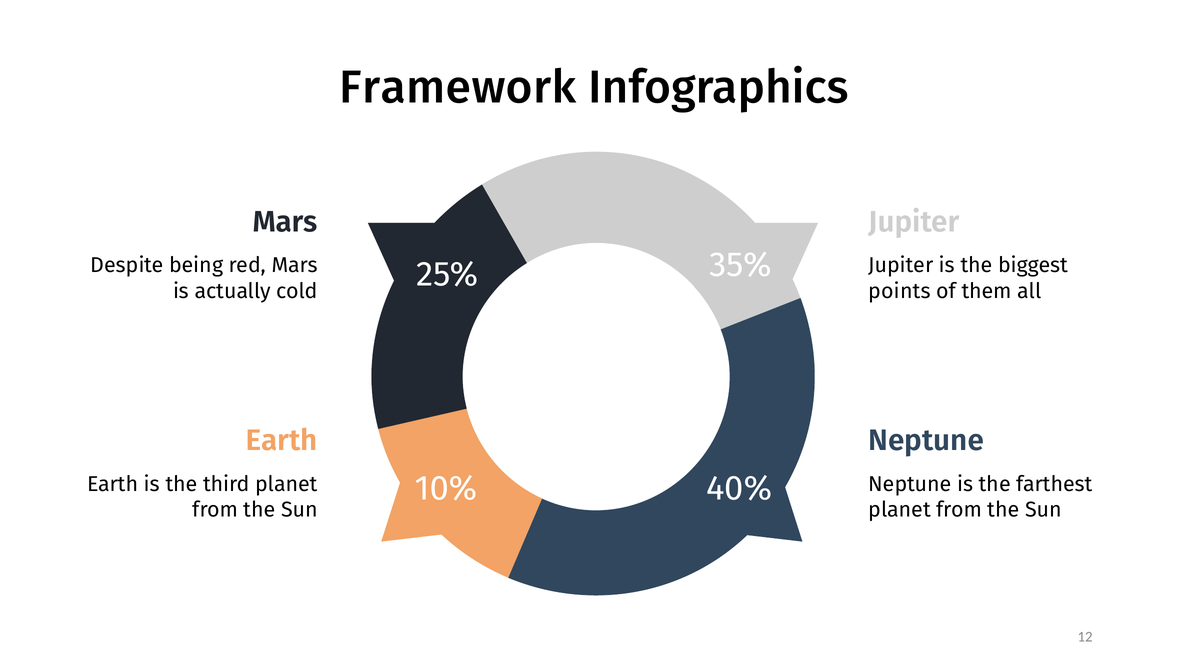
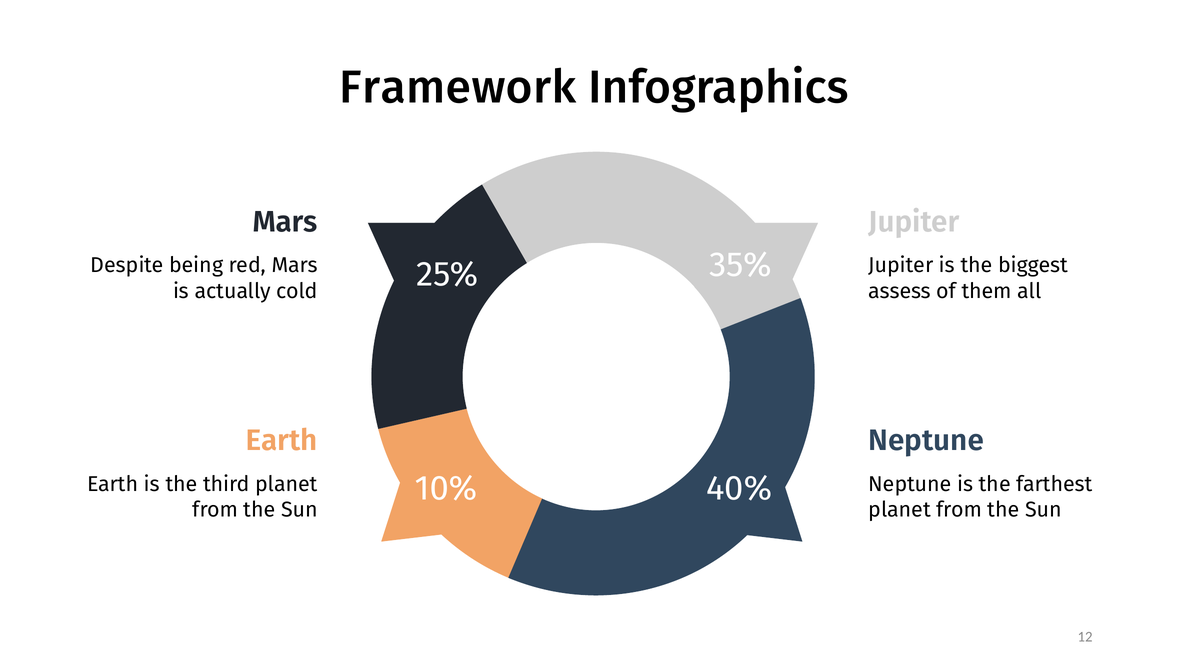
points: points -> assess (900, 291)
